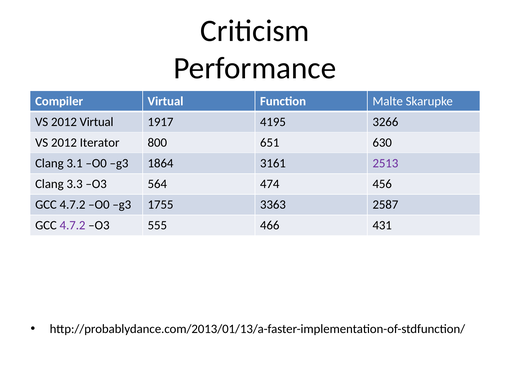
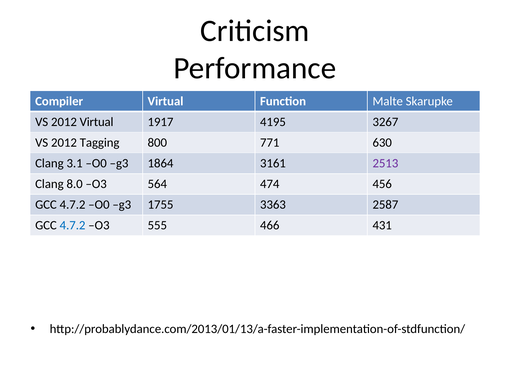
3266: 3266 -> 3267 (385, 122)
Iterator: Iterator -> Tagging (100, 142)
651: 651 -> 771 (270, 142)
3.3: 3.3 -> 8.0 (75, 184)
4.7.2 colour: purple -> blue (73, 225)
